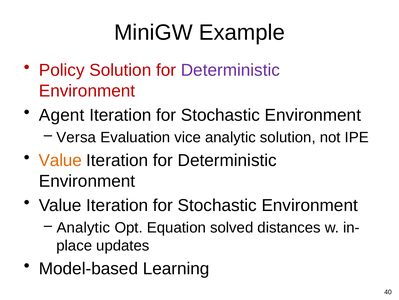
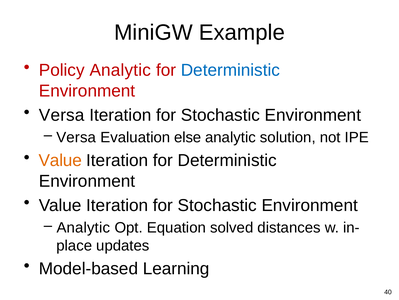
Policy Solution: Solution -> Analytic (120, 70)
Deterministic colour: purple -> blue (230, 70)
Agent: Agent -> Versa (62, 115)
vice: vice -> else (188, 137)
